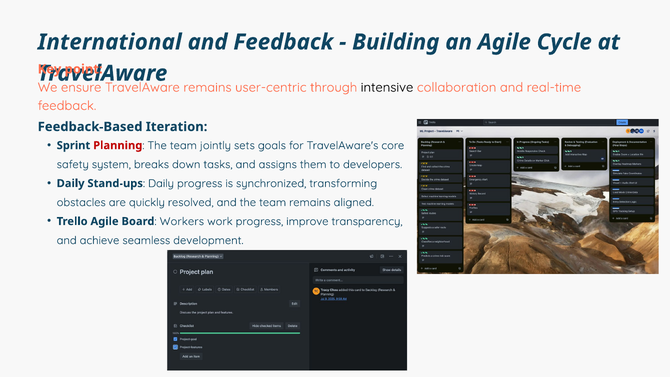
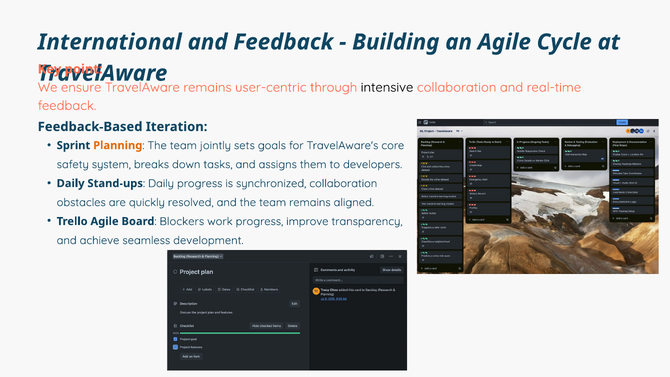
Planning colour: red -> orange (118, 145)
synchronized transforming: transforming -> collaboration (343, 183)
Workers: Workers -> Blockers (182, 221)
